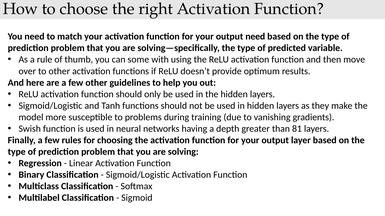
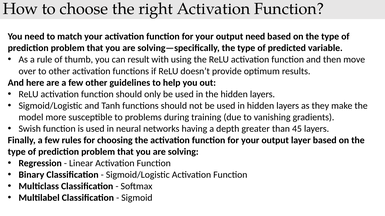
some: some -> result (138, 60)
81: 81 -> 45 (297, 129)
